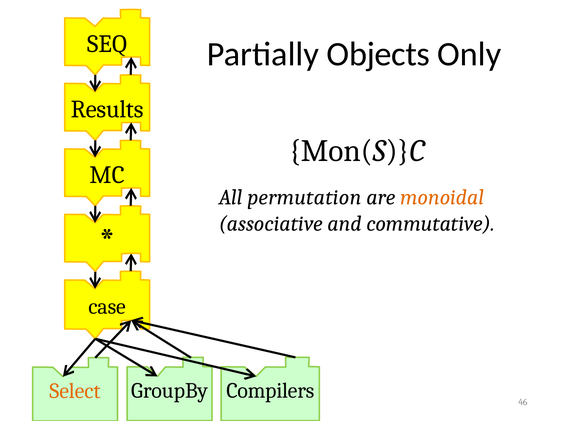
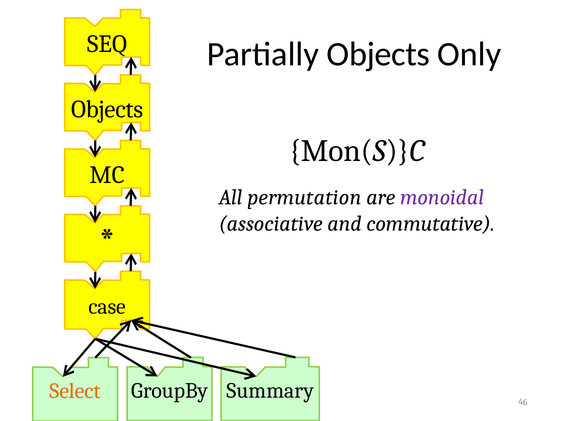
Results: Results -> Objects (107, 109)
monoidal colour: orange -> purple (442, 197)
Compilers: Compilers -> Summary (270, 390)
